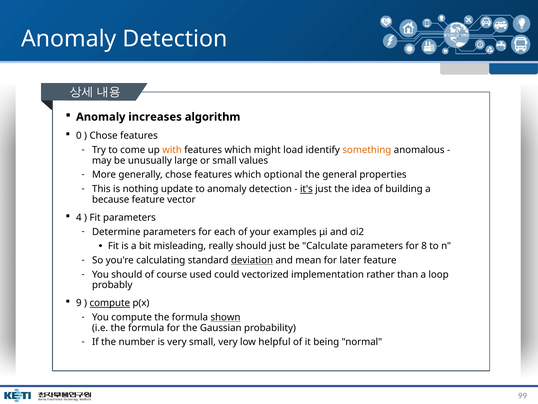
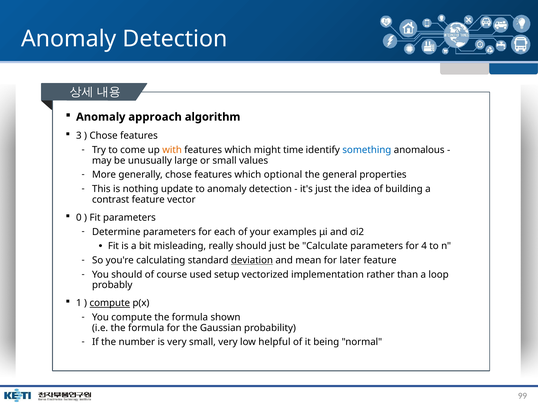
increases: increases -> approach (155, 117)
0: 0 -> 3 (79, 136)
load: load -> time (293, 150)
something colour: orange -> blue (367, 150)
it's underline: present -> none (306, 189)
because: because -> contrast (111, 199)
4: 4 -> 0 (79, 217)
8: 8 -> 4 (424, 246)
could: could -> setup (227, 274)
9: 9 -> 1 (79, 303)
shown underline: present -> none (226, 317)
